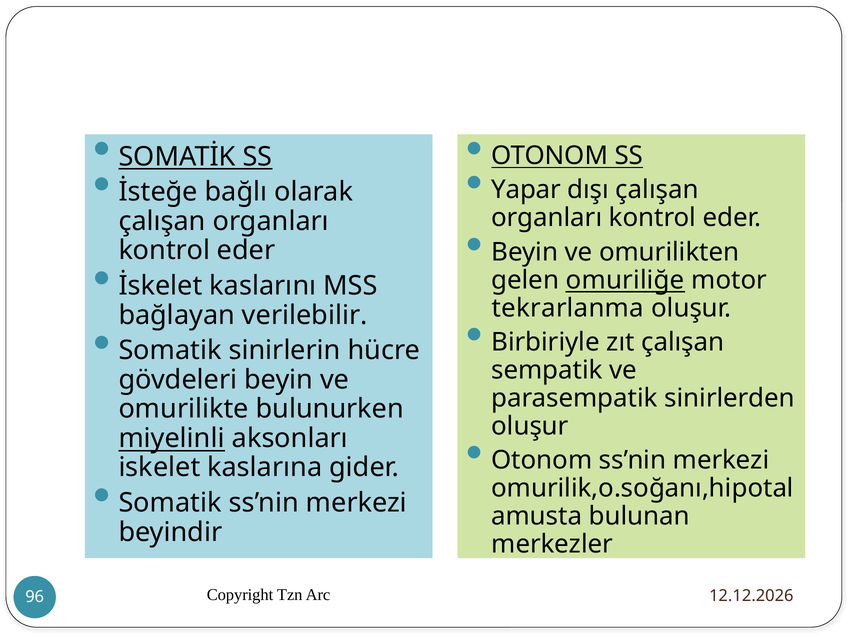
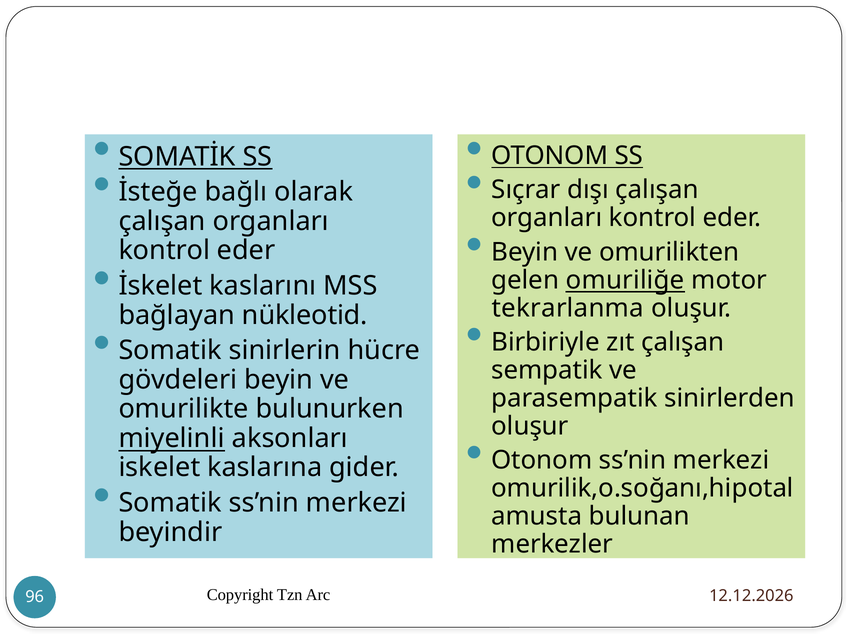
Yapar: Yapar -> Sıçrar (526, 190)
verilebilir: verilebilir -> nükleotid (305, 315)
